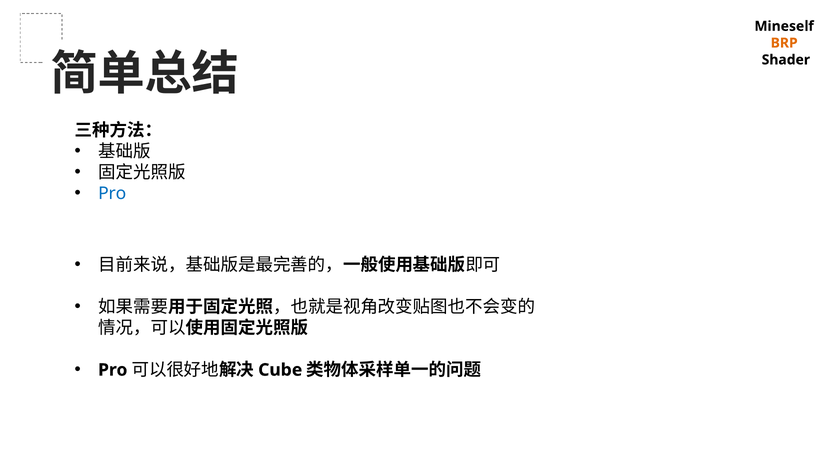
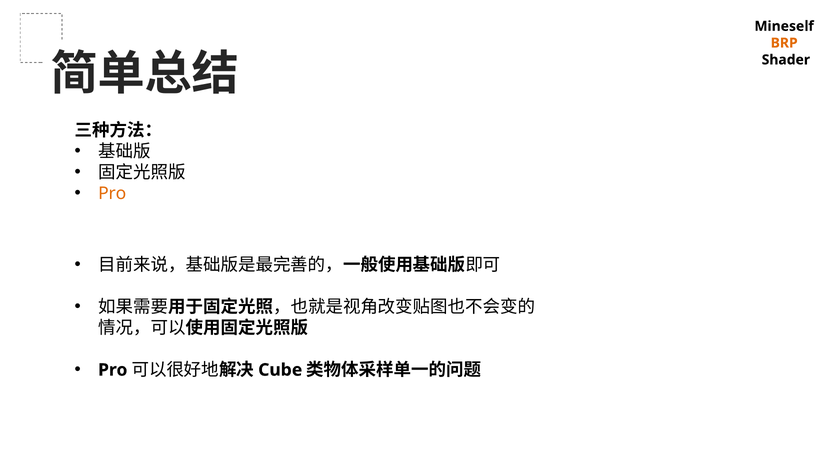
Pro colour: blue -> orange (112, 193)
